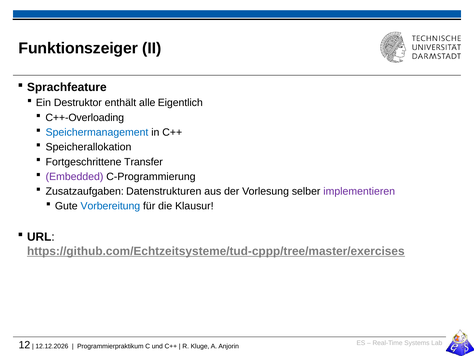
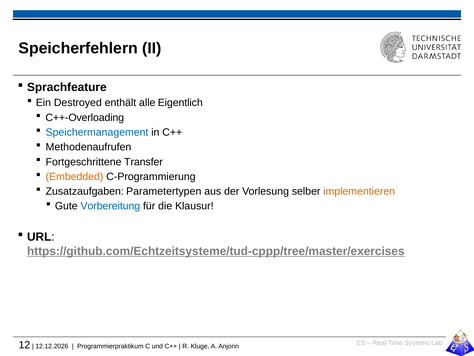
Funktionszeiger: Funktionszeiger -> Speicherfehlern (78, 48)
Destruktor: Destruktor -> Destroyed (78, 103)
Speicherallokation: Speicherallokation -> Methodenaufrufen (88, 147)
Embedded colour: purple -> orange (75, 176)
Datenstrukturen: Datenstrukturen -> Parametertypen (164, 191)
implementieren colour: purple -> orange (359, 191)
